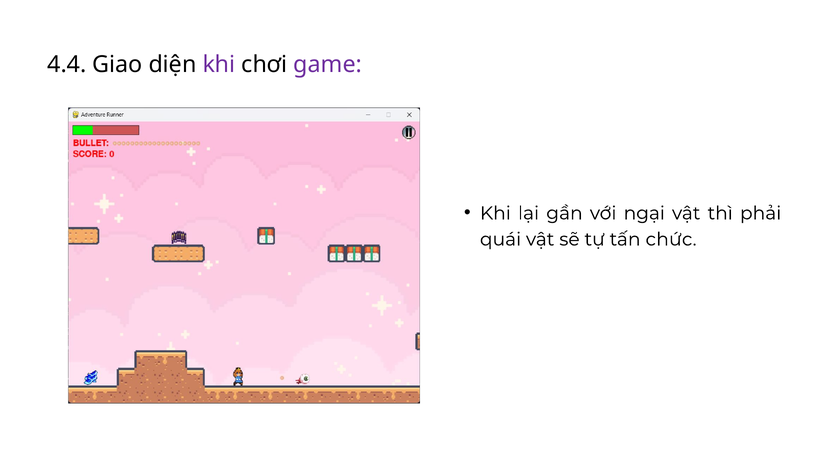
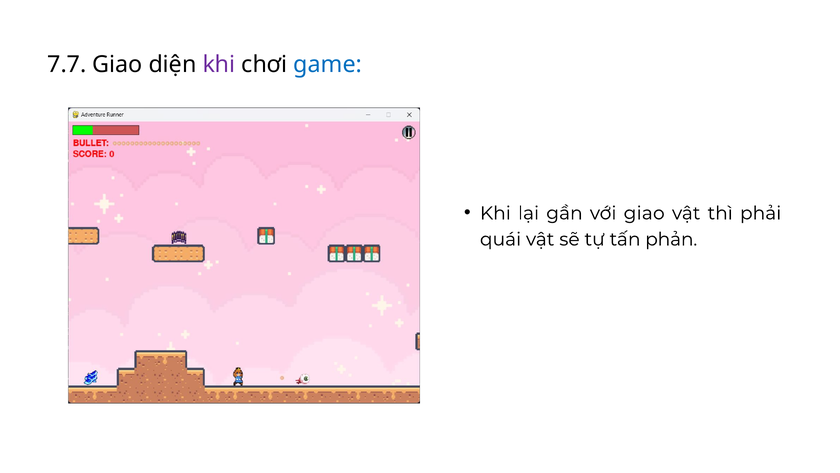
4.4: 4.4 -> 7.7 (67, 64)
game colour: purple -> blue (328, 64)
với ngại: ngại -> giao (644, 213)
chức: chức -> phản (671, 239)
